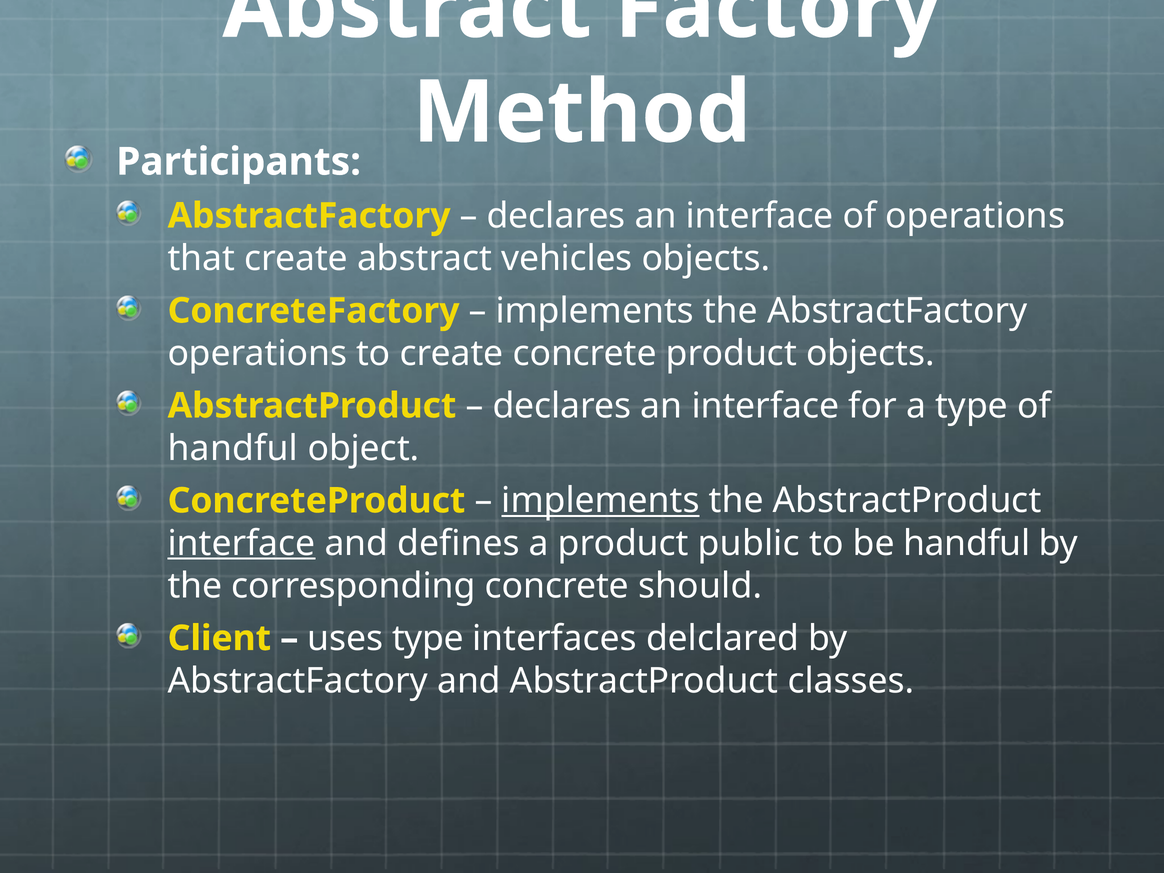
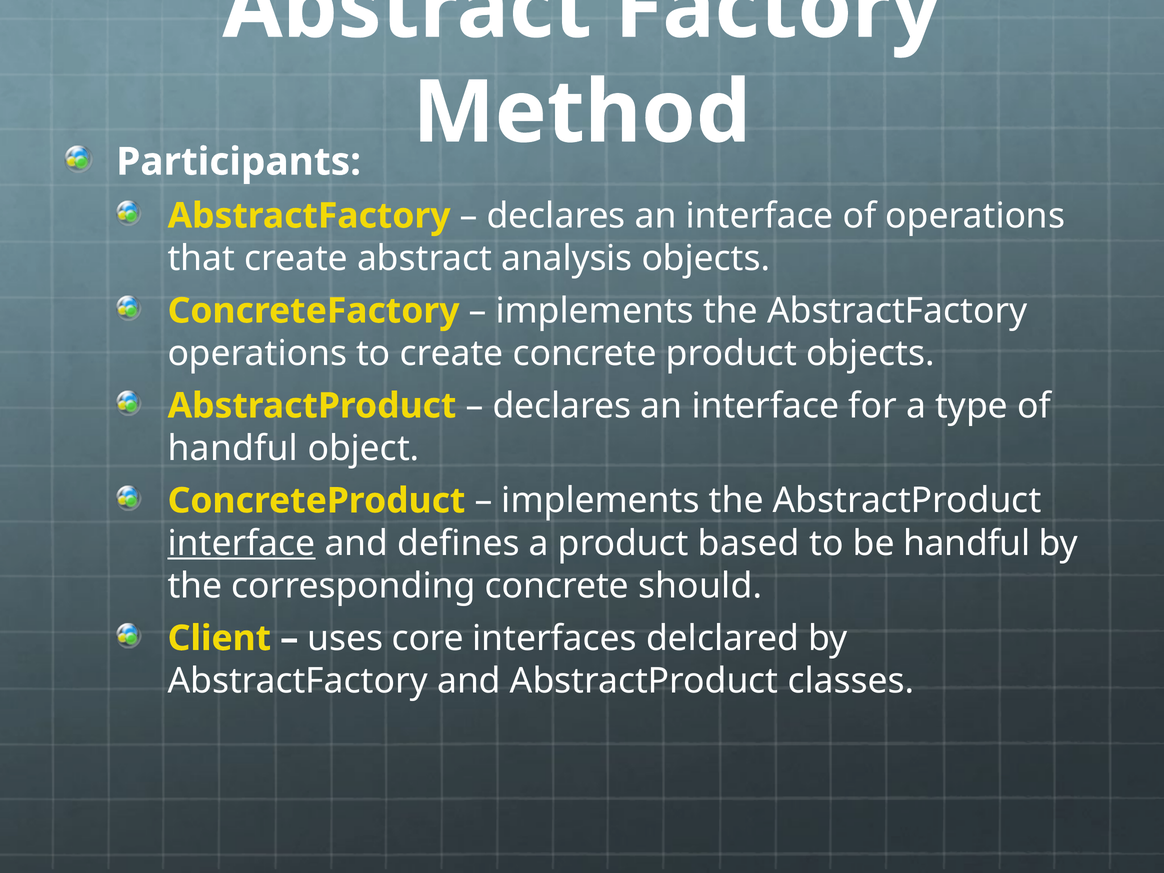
vehicles: vehicles -> analysis (567, 259)
implements underline: present -> none (601, 501)
public: public -> based (749, 543)
uses type: type -> core (428, 638)
